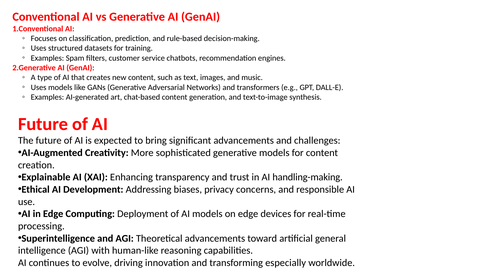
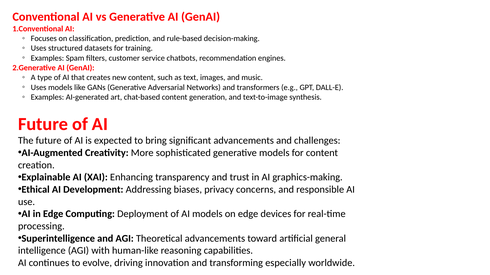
handling-making: handling-making -> graphics-making (308, 178)
